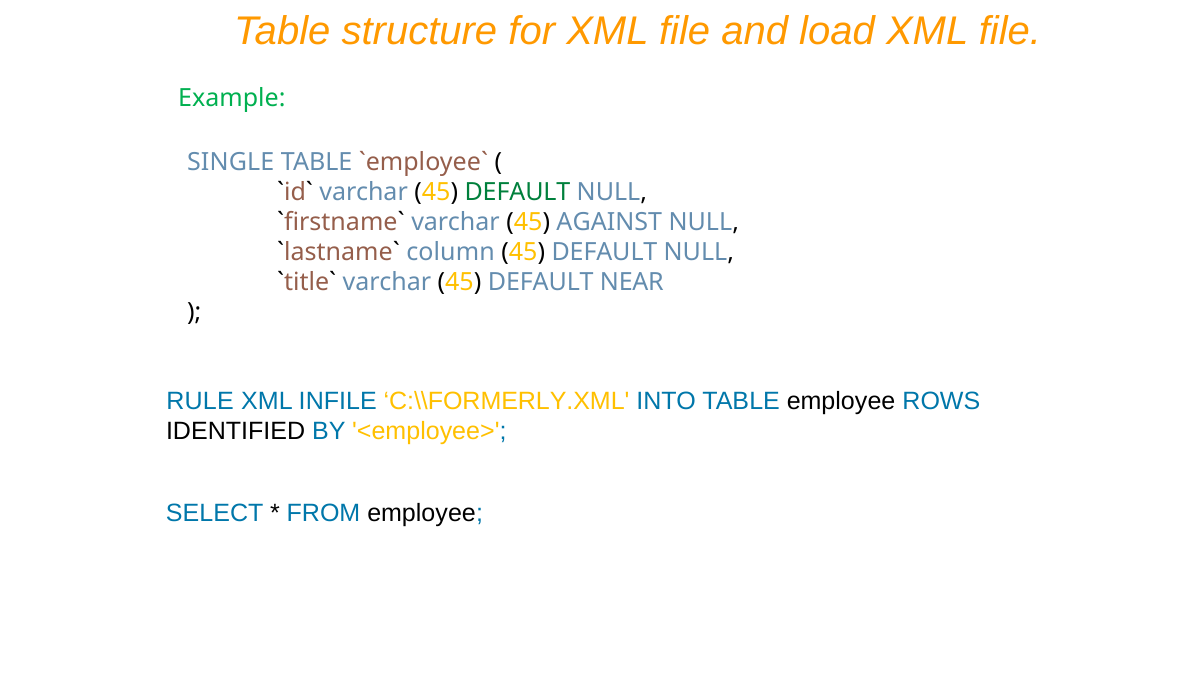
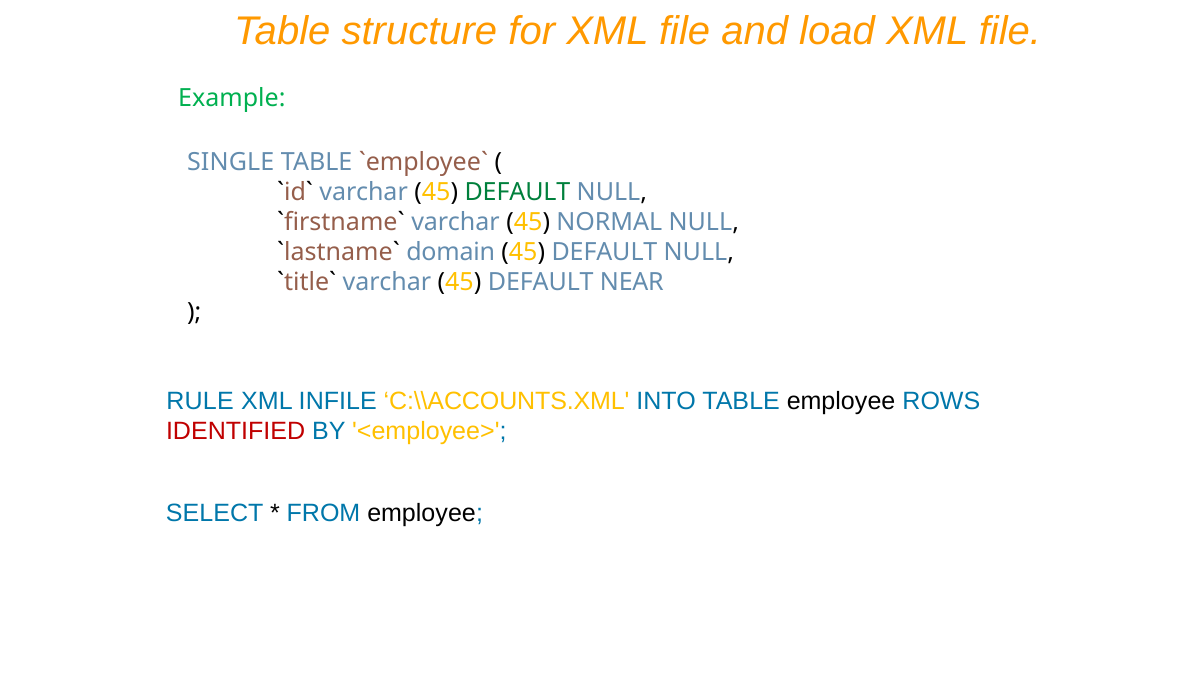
AGAINST: AGAINST -> NORMAL (609, 222)
column: column -> domain (451, 252)
C:\\FORMERLY.XML: C:\\FORMERLY.XML -> C:\\ACCOUNTS.XML (507, 402)
IDENTIFIED colour: black -> red (236, 432)
